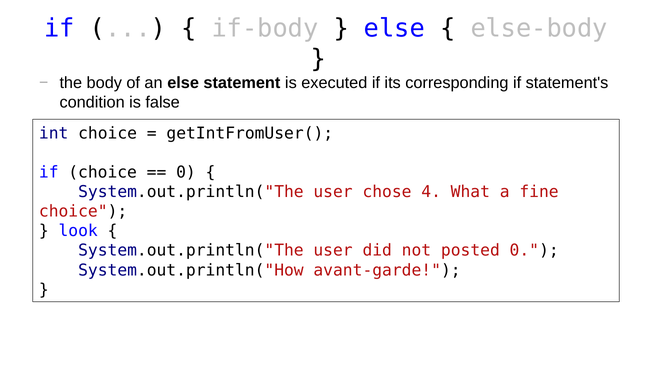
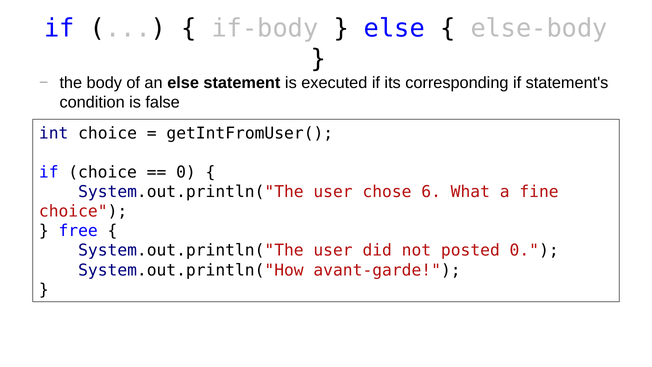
4: 4 -> 6 (431, 192)
look: look -> free (78, 231)
